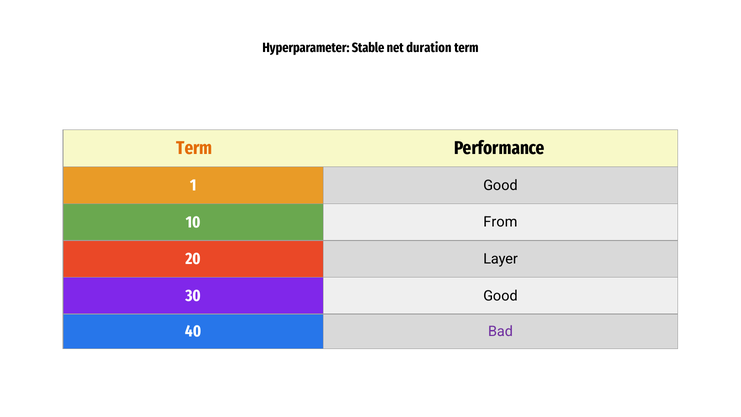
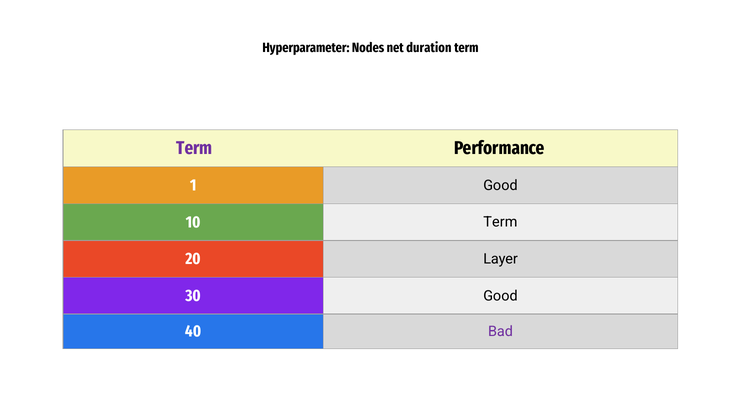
Stable: Stable -> Nodes (368, 48)
Term colour: orange -> purple (194, 148)
10 From: From -> Term (500, 222)
